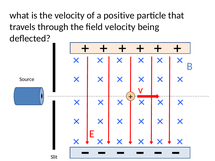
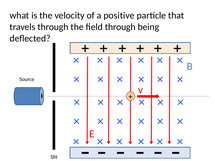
field velocity: velocity -> through (120, 27)
